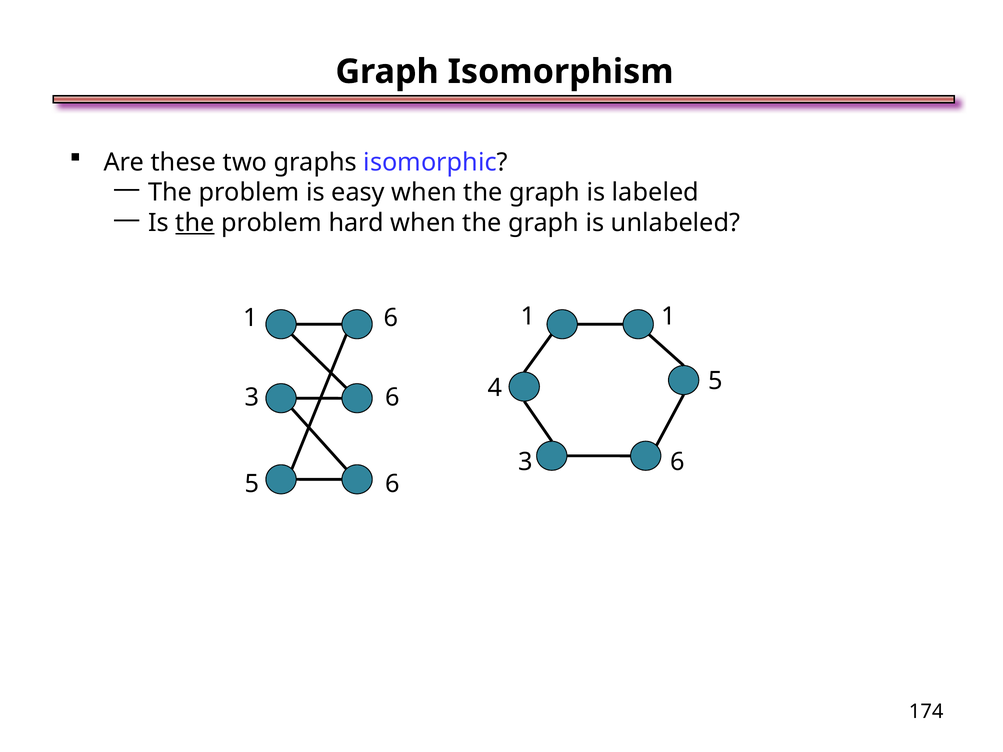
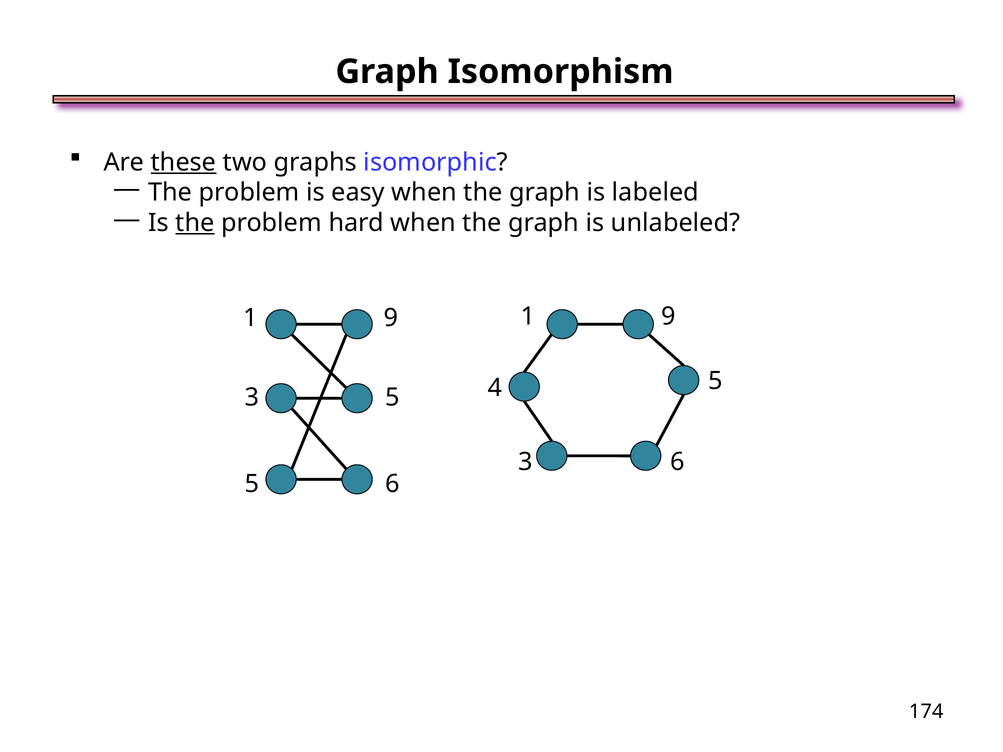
these underline: none -> present (184, 162)
1: 1 -> 9 (668, 316)
6: 6 -> 9 (391, 318)
3 6: 6 -> 5 (392, 397)
